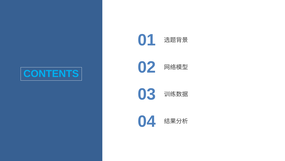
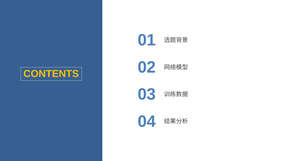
CONTENTS colour: light blue -> yellow (51, 73)
